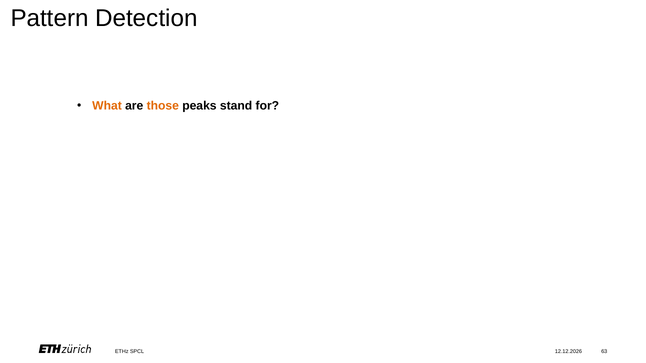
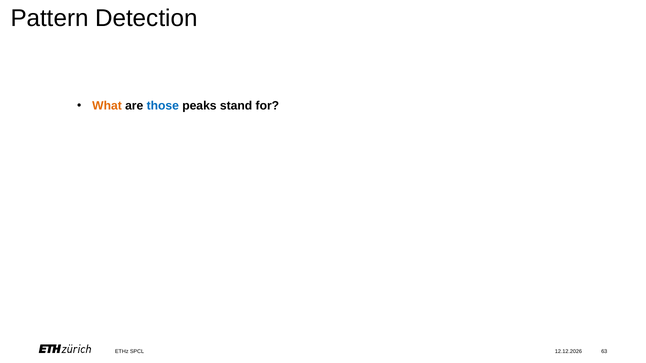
those colour: orange -> blue (163, 106)
